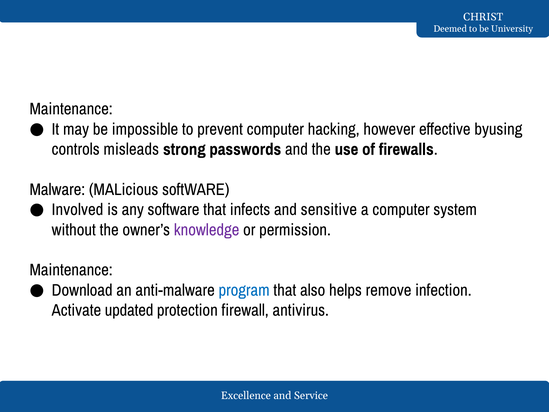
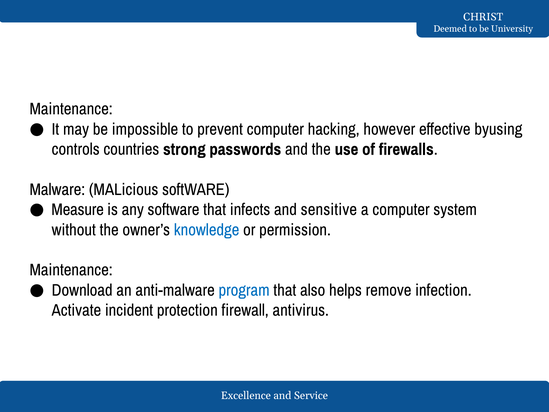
misleads: misleads -> countries (131, 149)
Involved: Involved -> Measure (78, 210)
knowledge colour: purple -> blue (207, 230)
updated: updated -> incident (129, 310)
